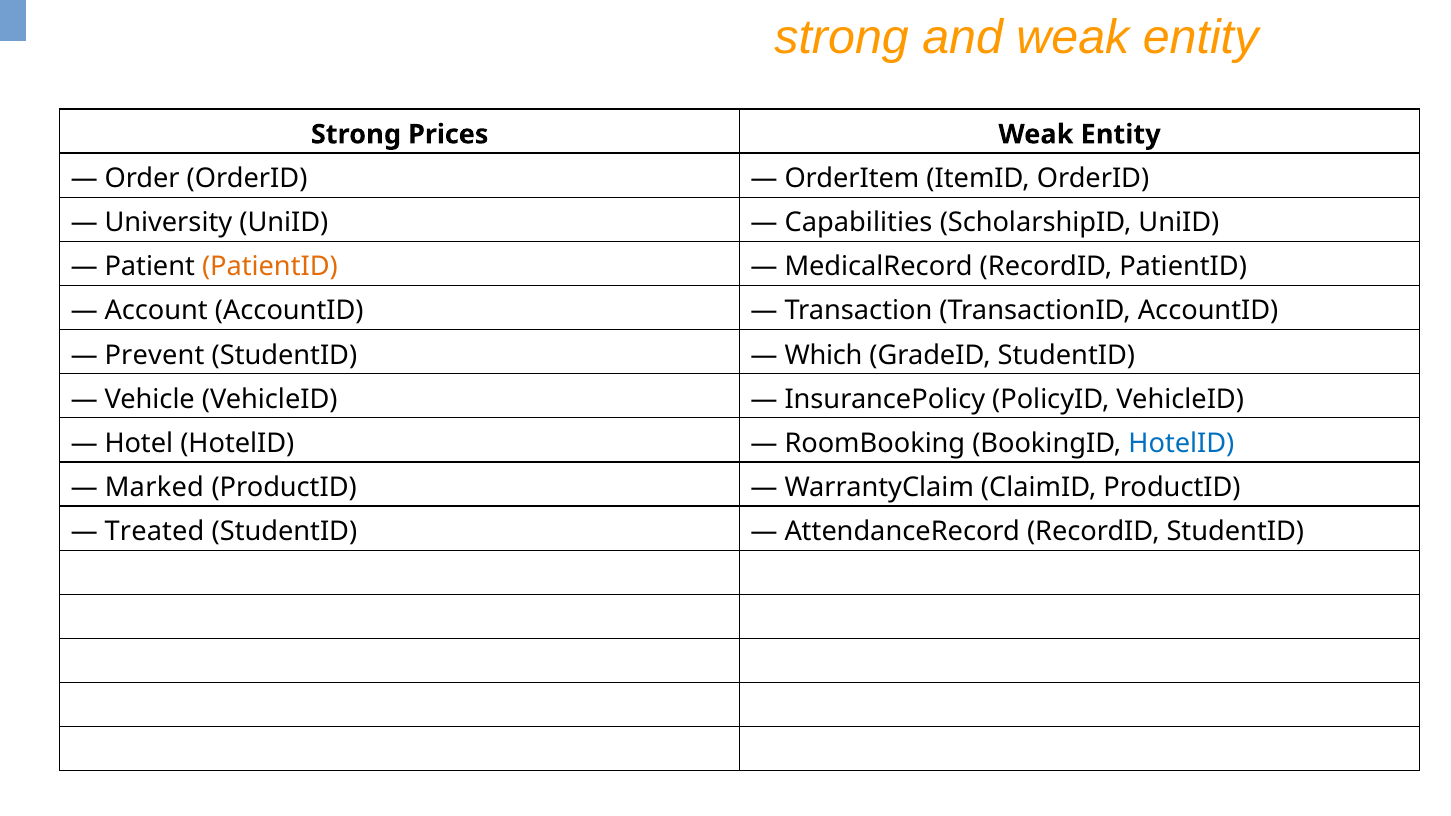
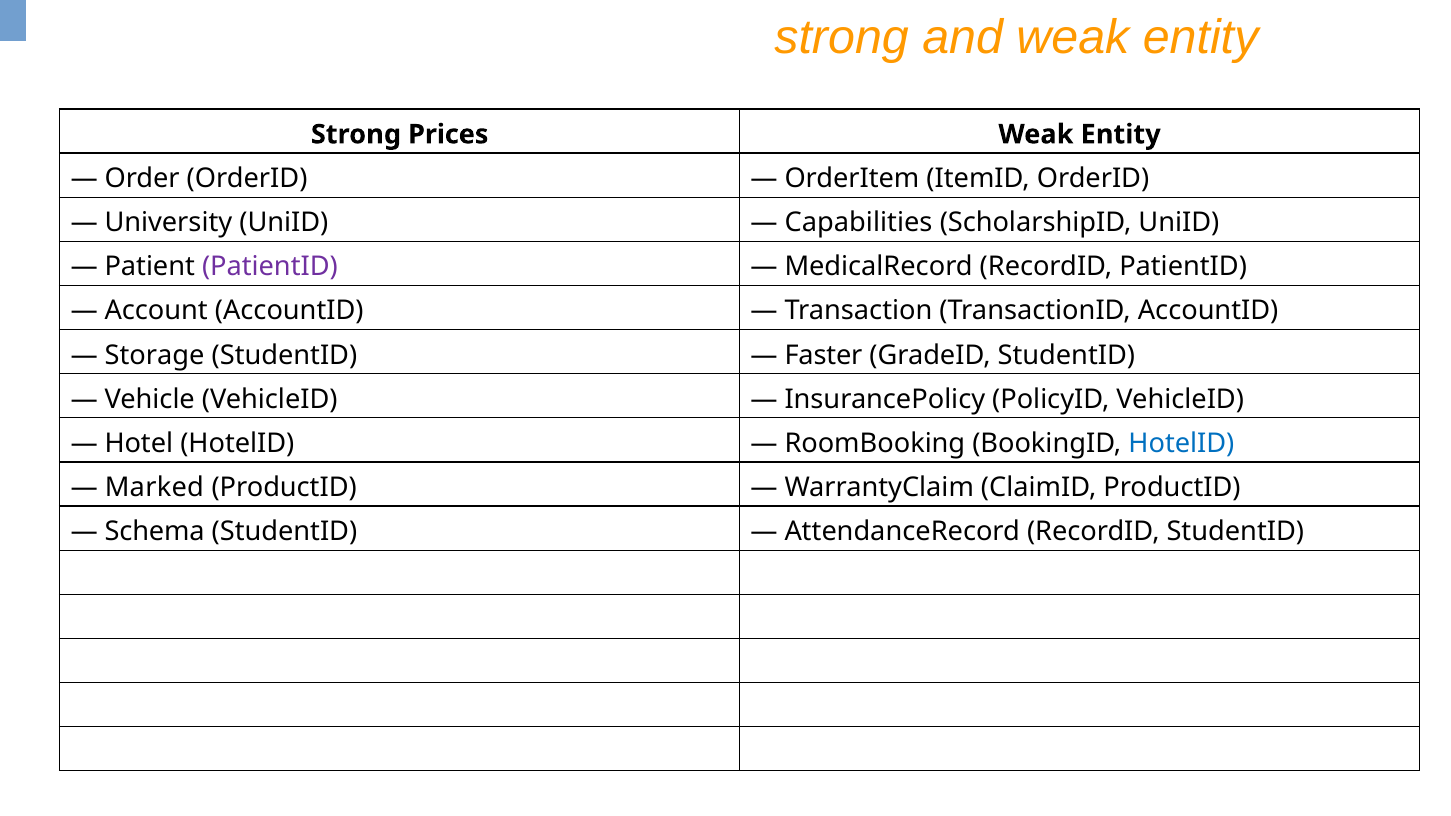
PatientID colour: orange -> purple (270, 267)
Prevent: Prevent -> Storage (155, 355)
Which: Which -> Faster (823, 355)
Treated: Treated -> Schema (155, 532)
